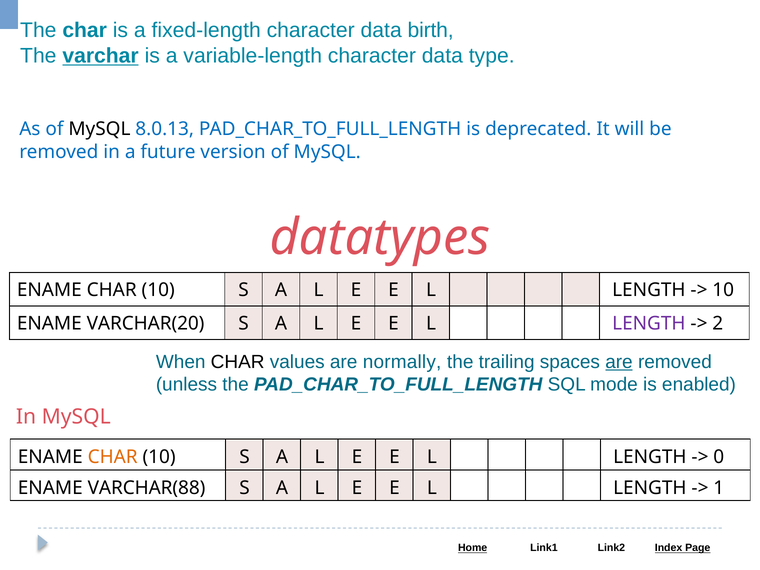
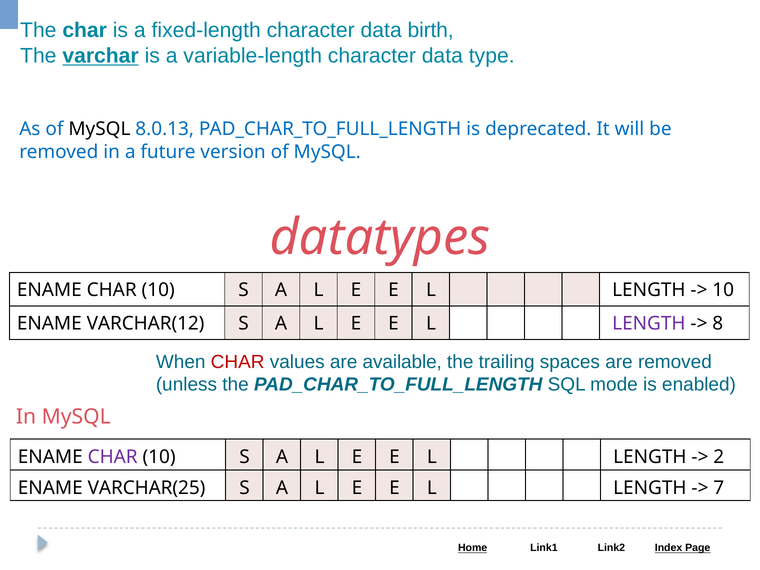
VARCHAR(20: VARCHAR(20 -> VARCHAR(12 (146, 324)
2: 2 -> 8 (718, 324)
CHAR colour: black -> red (238, 362)
normally: normally -> available (402, 362)
are underline: present -> none (619, 362)
CHAR colour: orange -> purple (113, 457)
0: 0 -> 2 (719, 457)
VARCHAR(88: VARCHAR(88 -> VARCHAR(25 (147, 488)
1: 1 -> 7 (719, 488)
